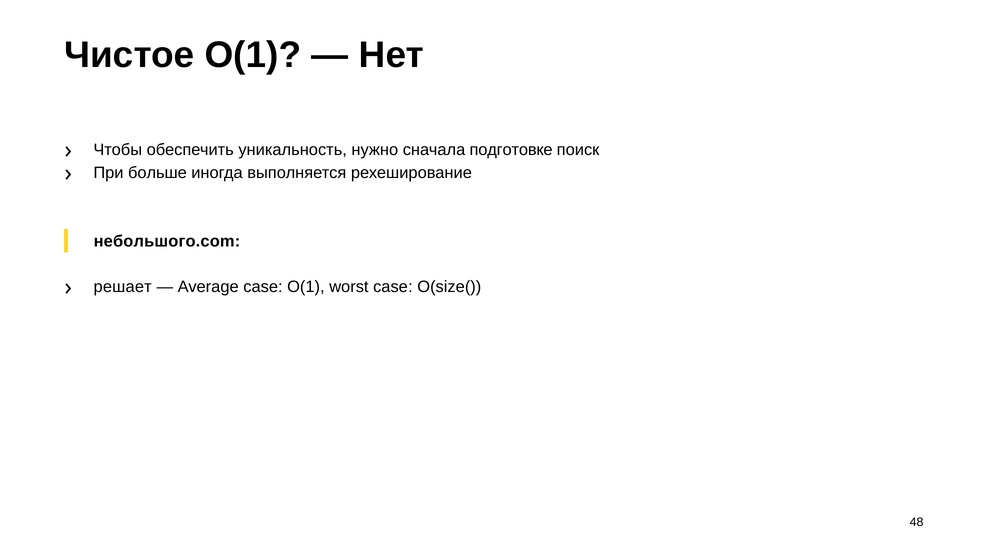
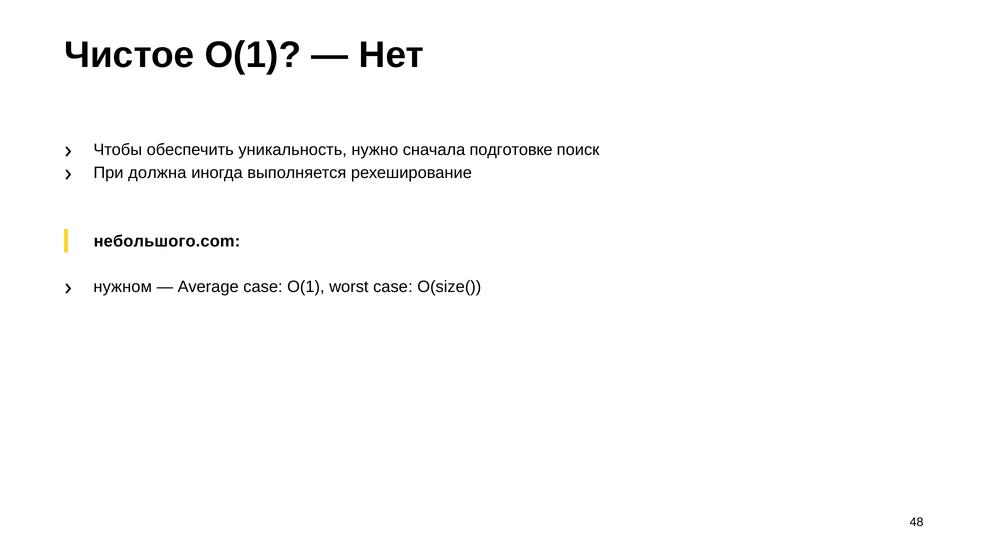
больше: больше -> должна (157, 173)
решает: решает -> нужном (123, 287)
